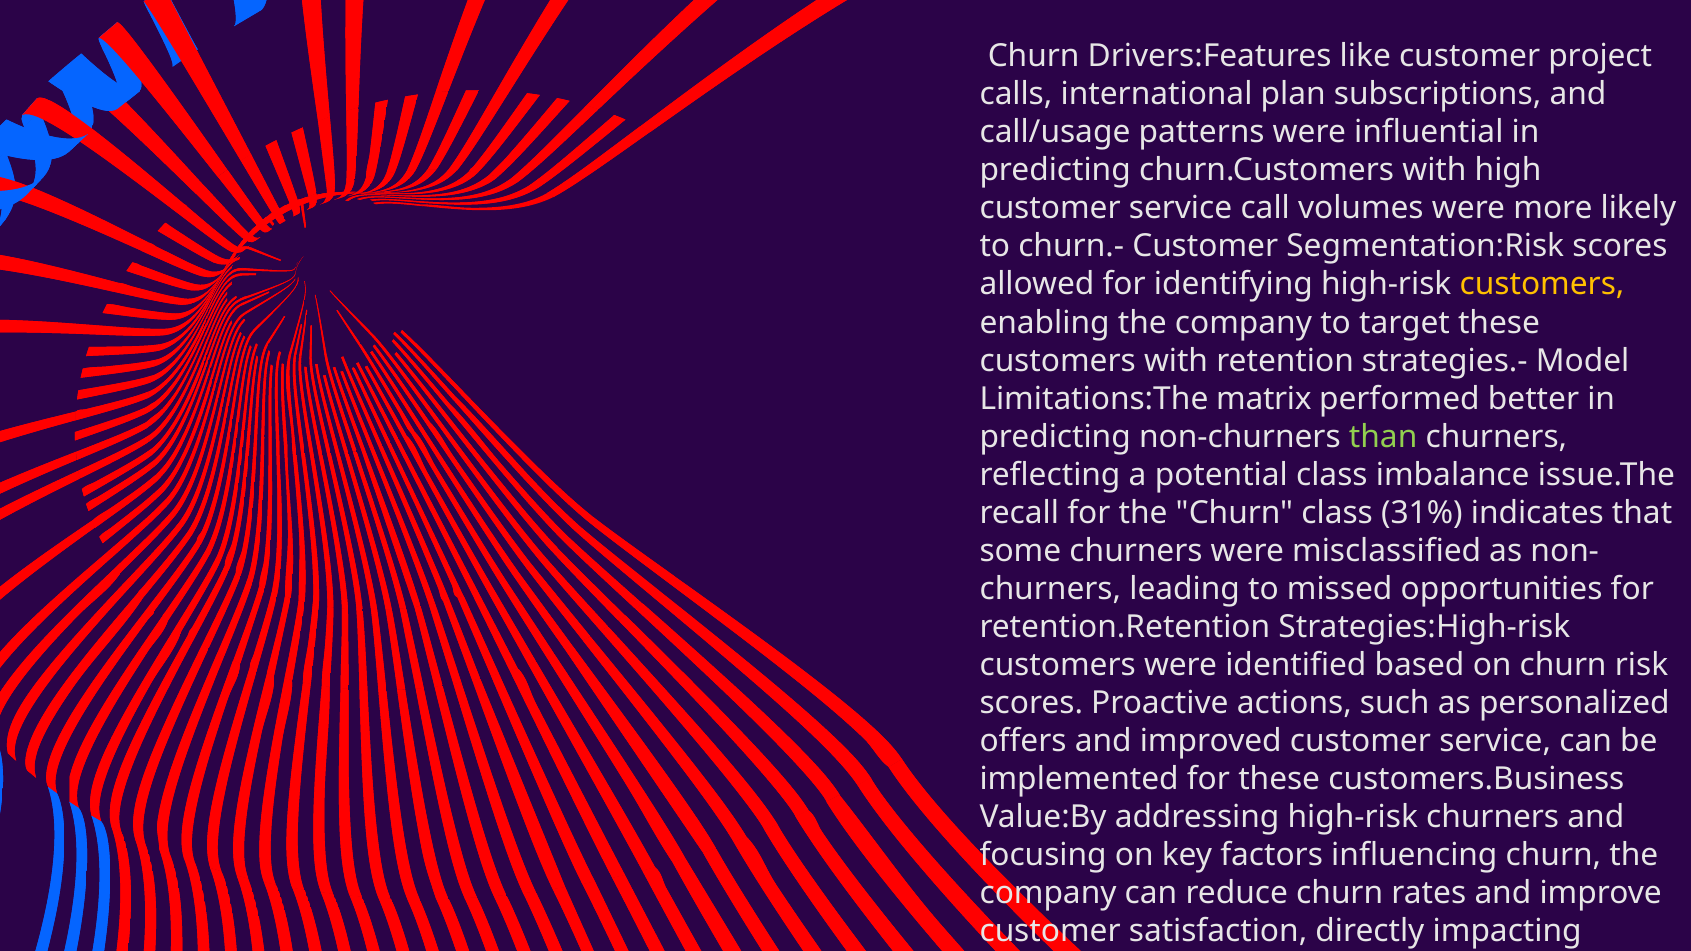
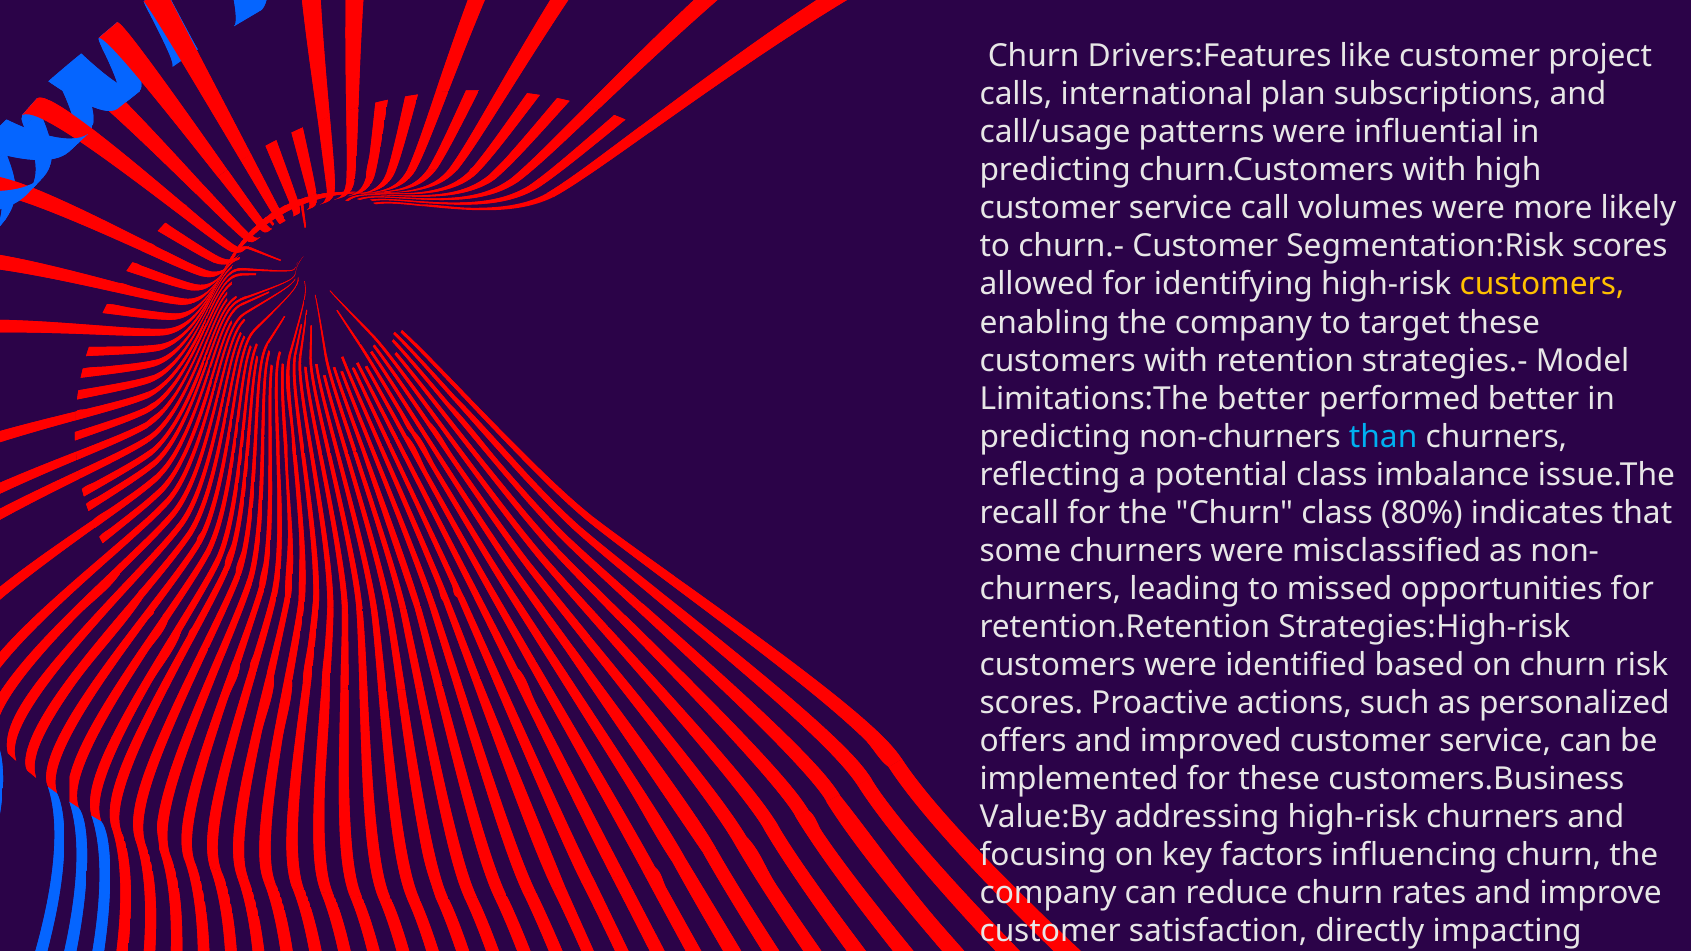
Limitations:The matrix: matrix -> better (1264, 399)
than colour: light green -> light blue (1383, 437)
31%: 31% -> 80% (1422, 513)
